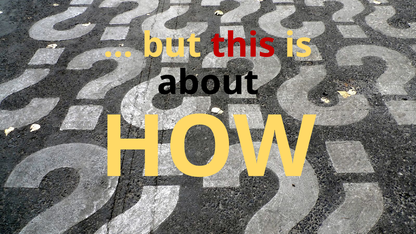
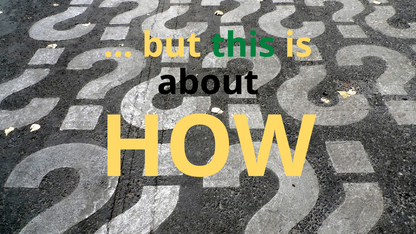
this colour: red -> green (243, 45)
